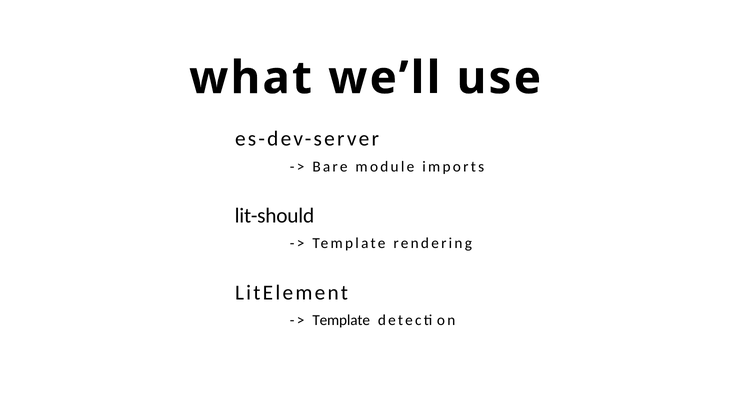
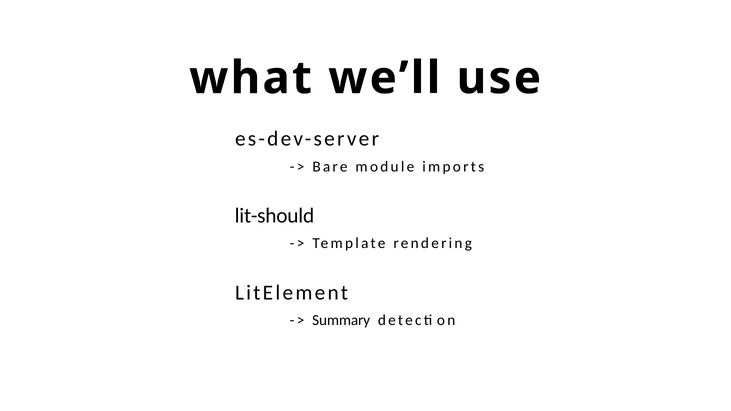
Template: Template -> Summary (341, 320)
